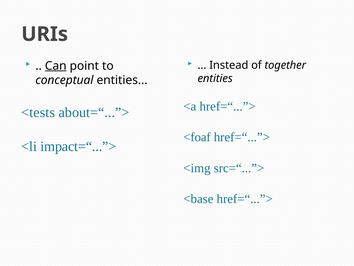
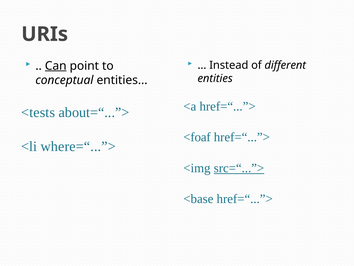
together: together -> different (285, 65)
impact=“...”>: impact=“...”> -> where=“...”> (78, 146)
src=“...”> underline: none -> present (239, 168)
